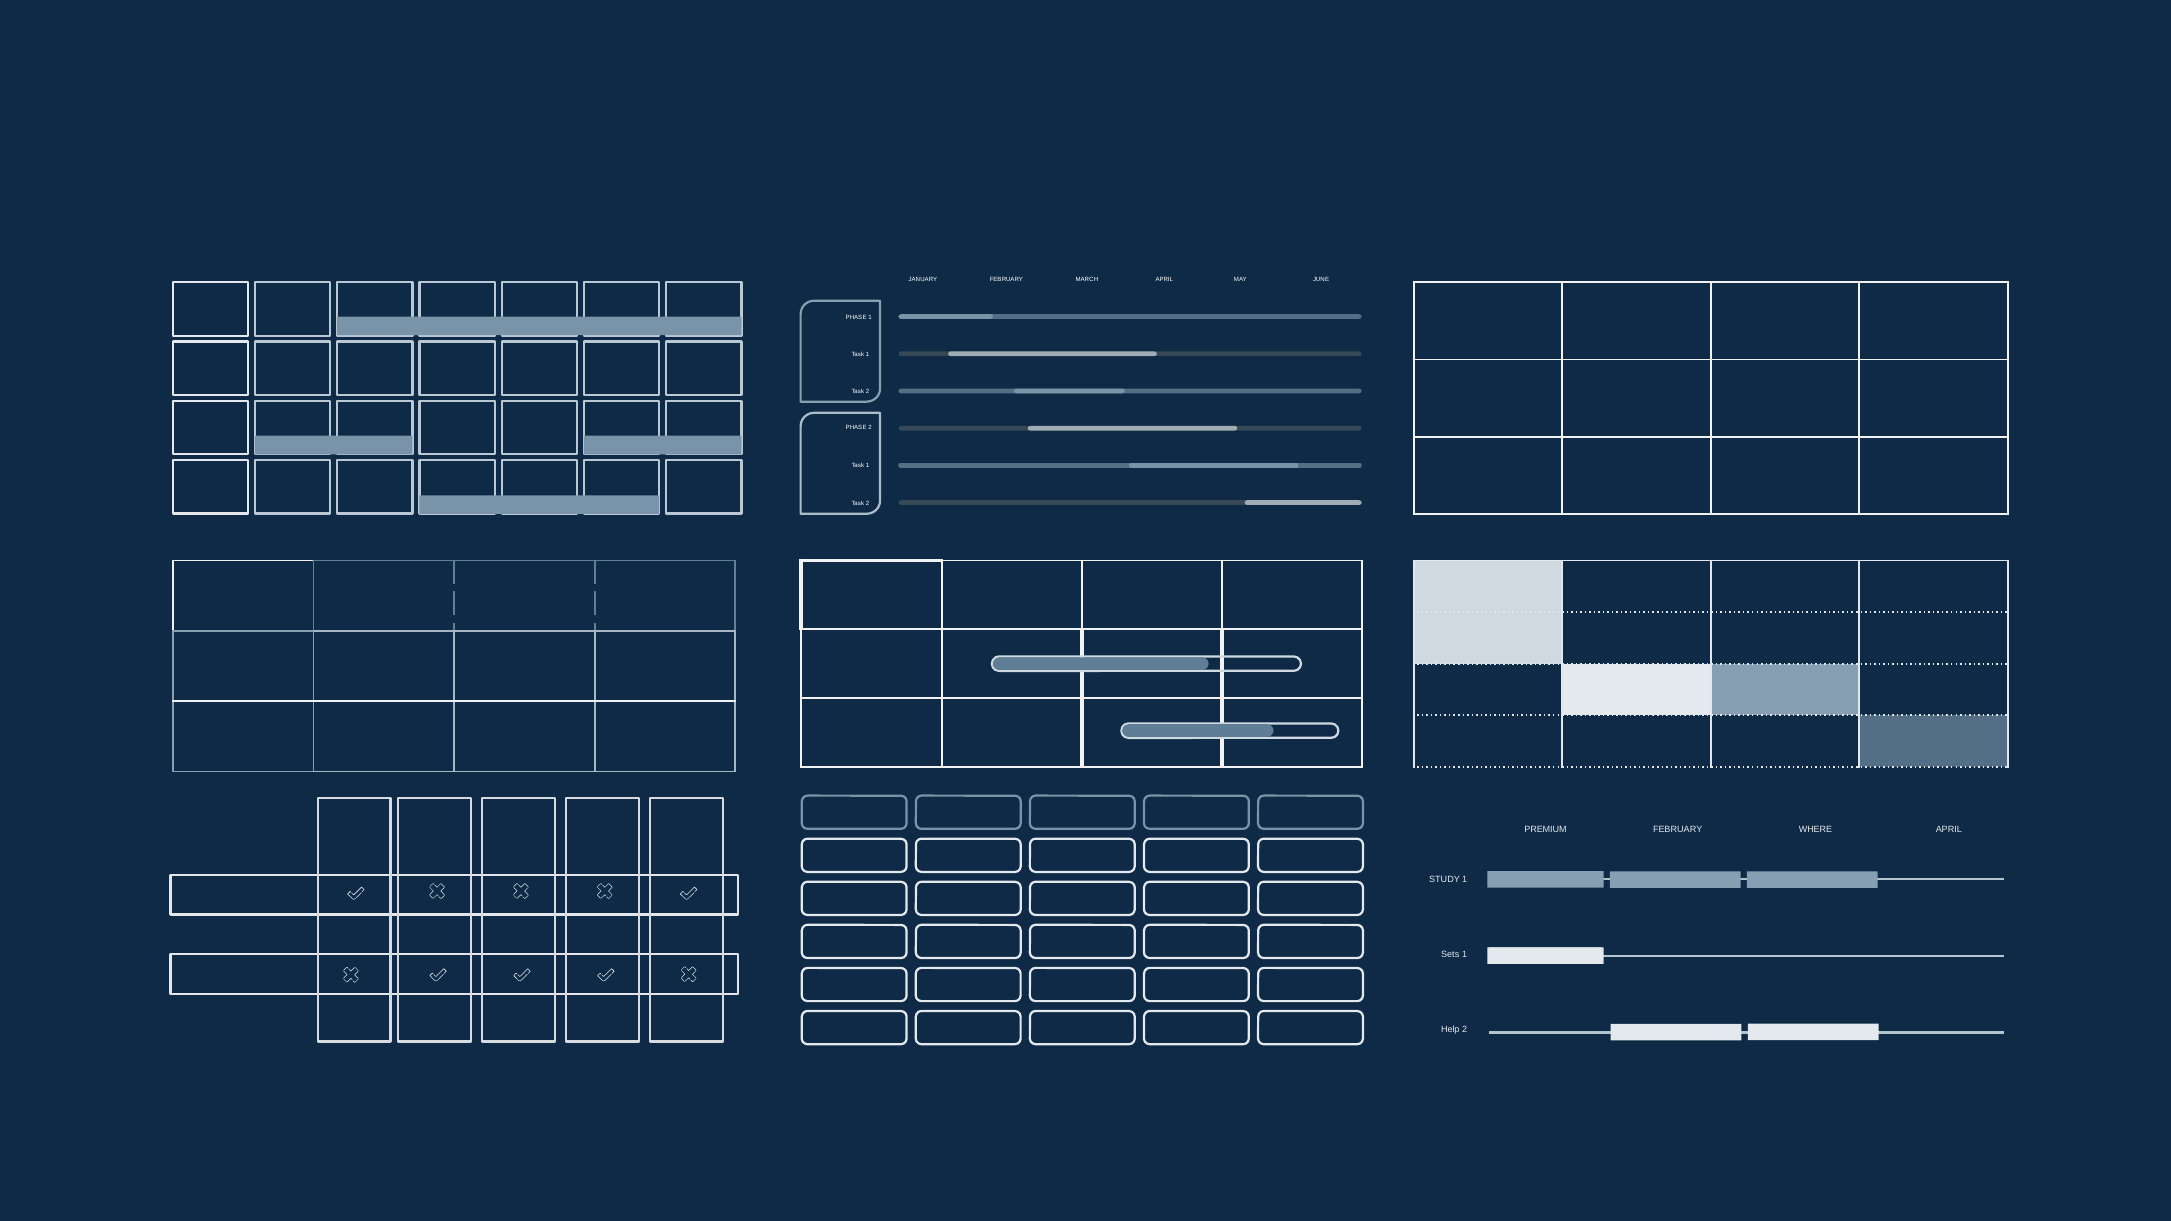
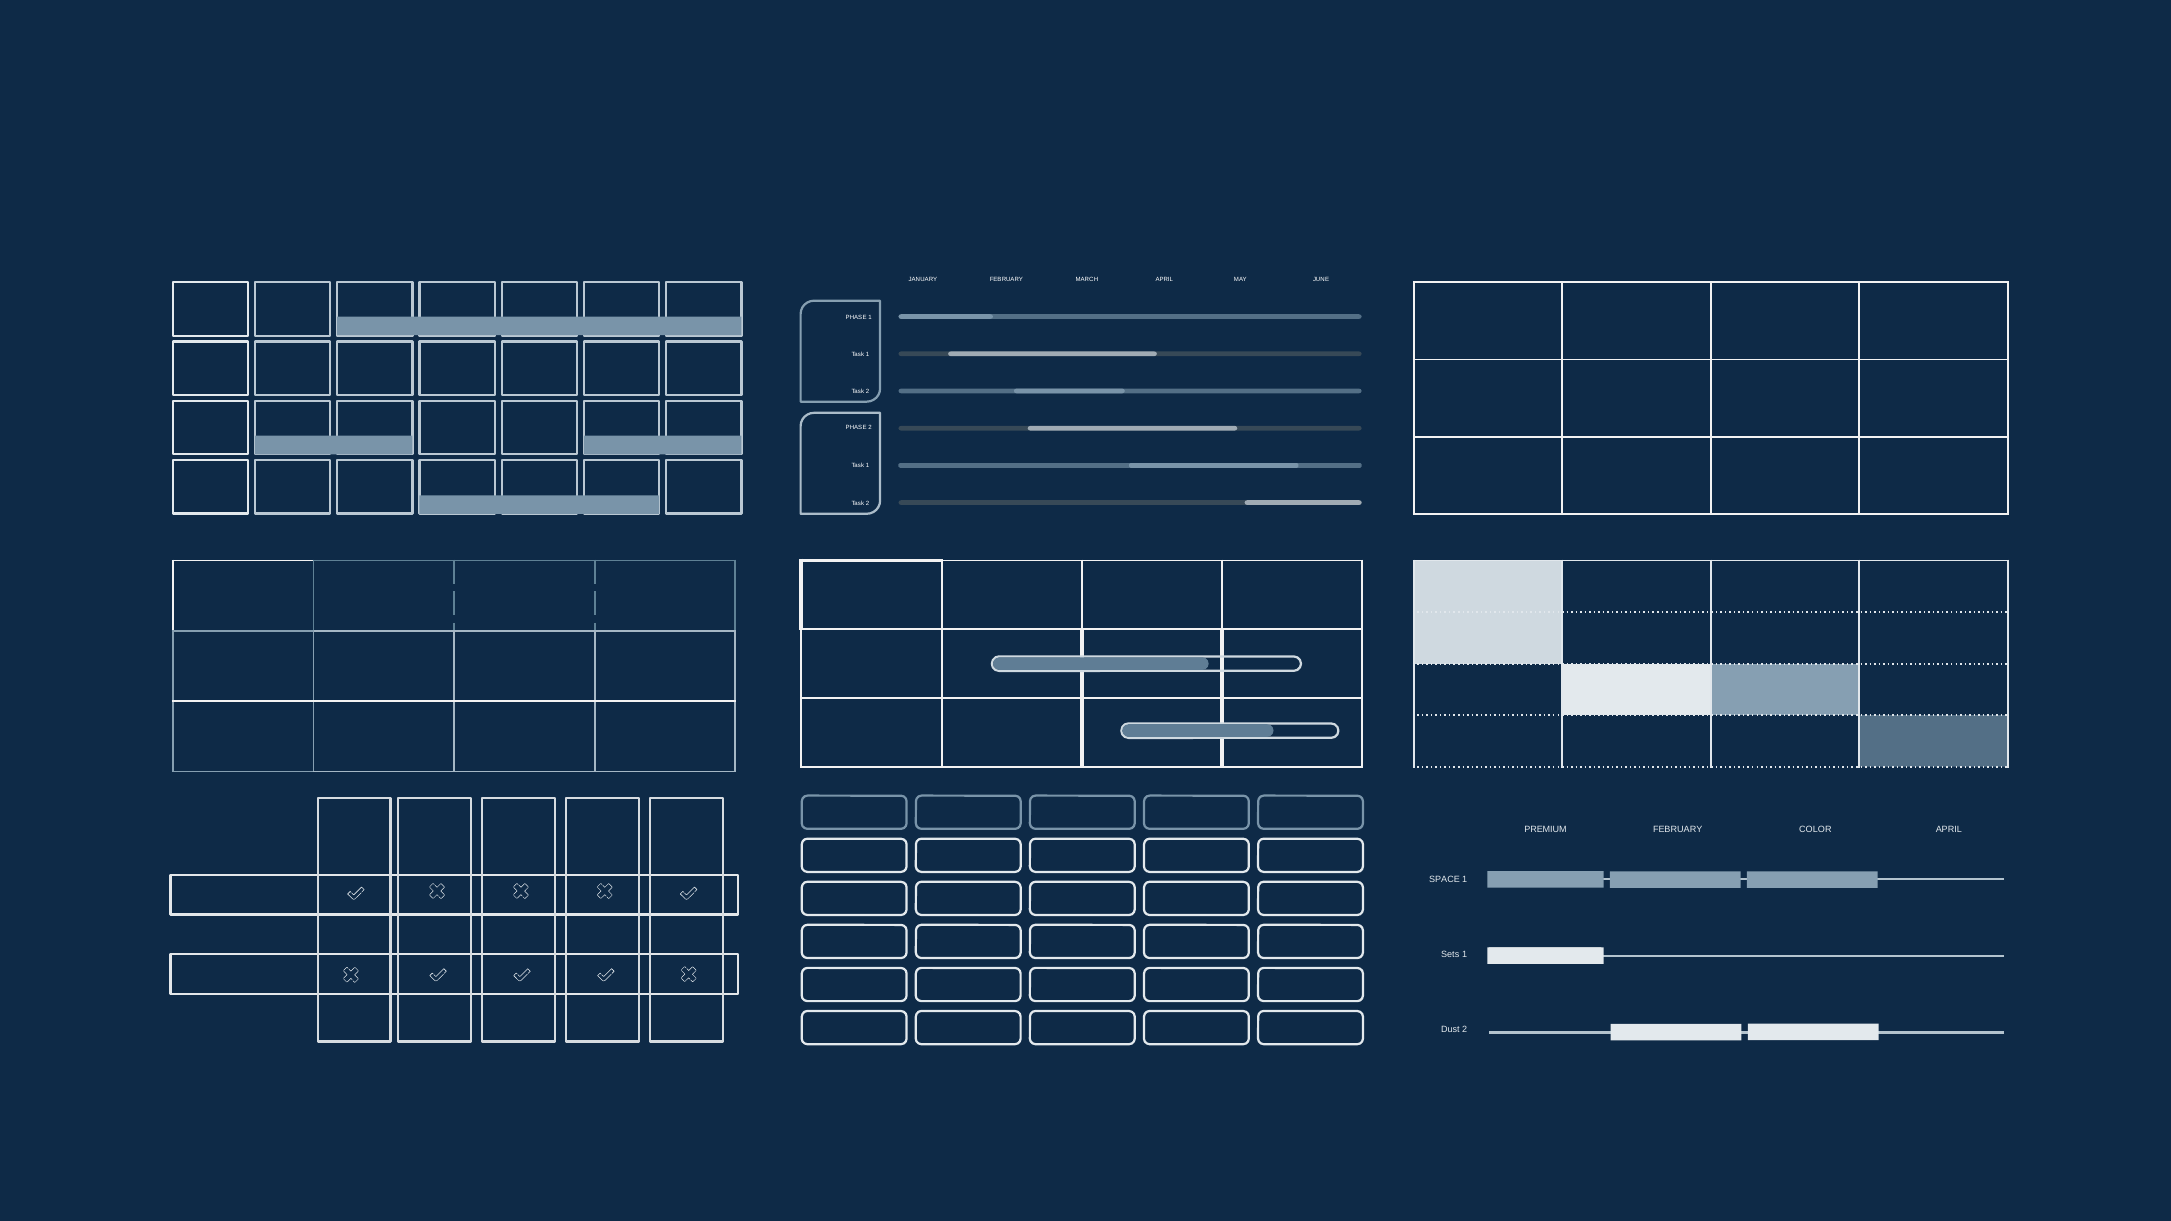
WHERE: WHERE -> COLOR (1815, 830)
STUDY: STUDY -> SPACE (1445, 880)
Help: Help -> Dust (1450, 1030)
